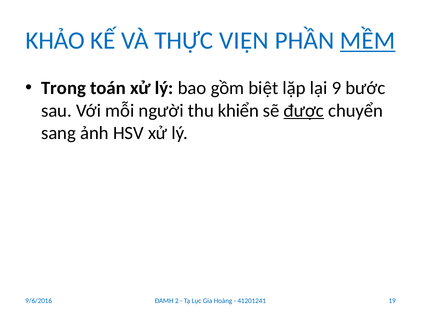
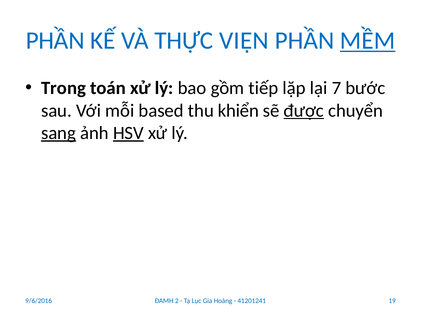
KHẢO: KHẢO -> PHẦN (55, 41)
biệt: biệt -> tiếp (263, 88)
9: 9 -> 7 (336, 88)
người: người -> based (161, 111)
sang underline: none -> present (58, 133)
HSV underline: none -> present (128, 133)
